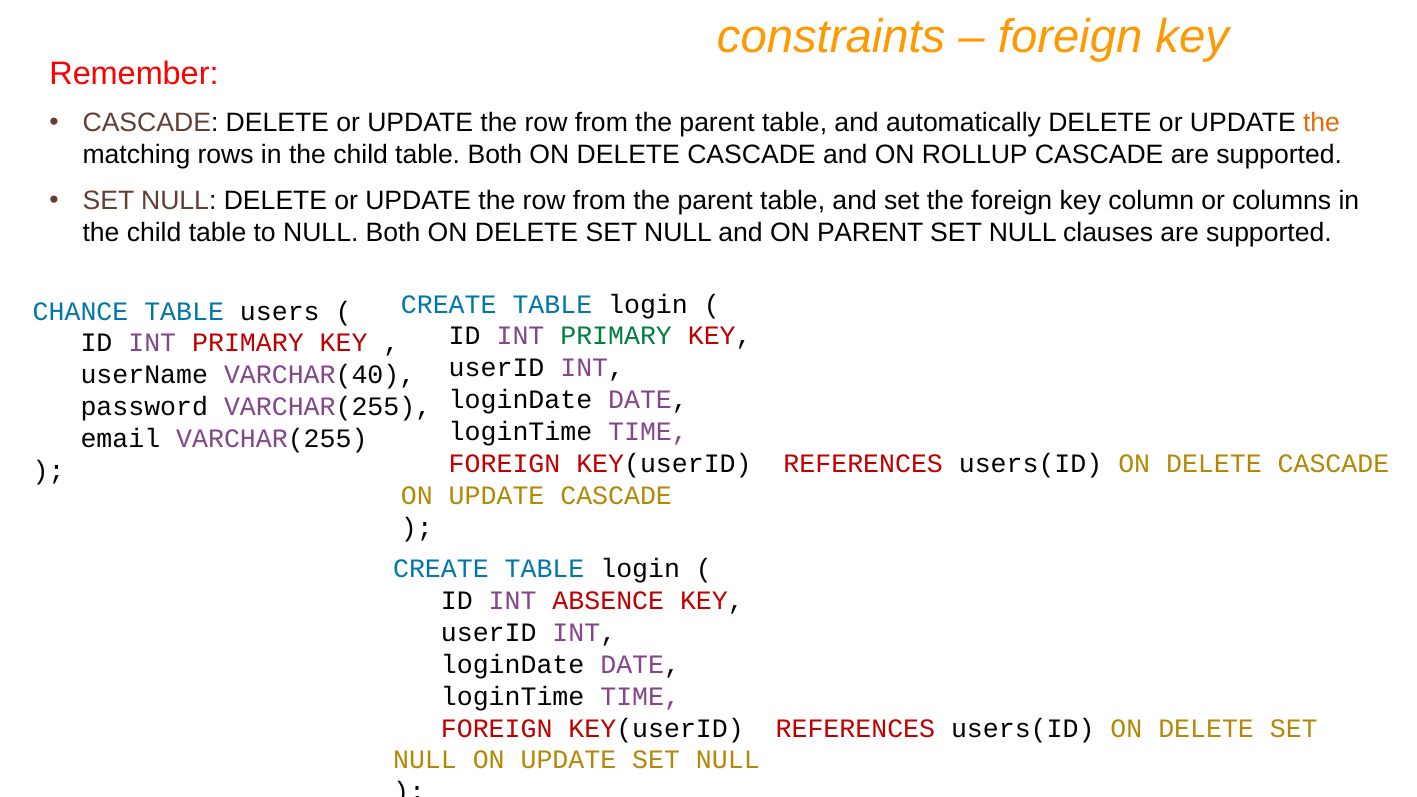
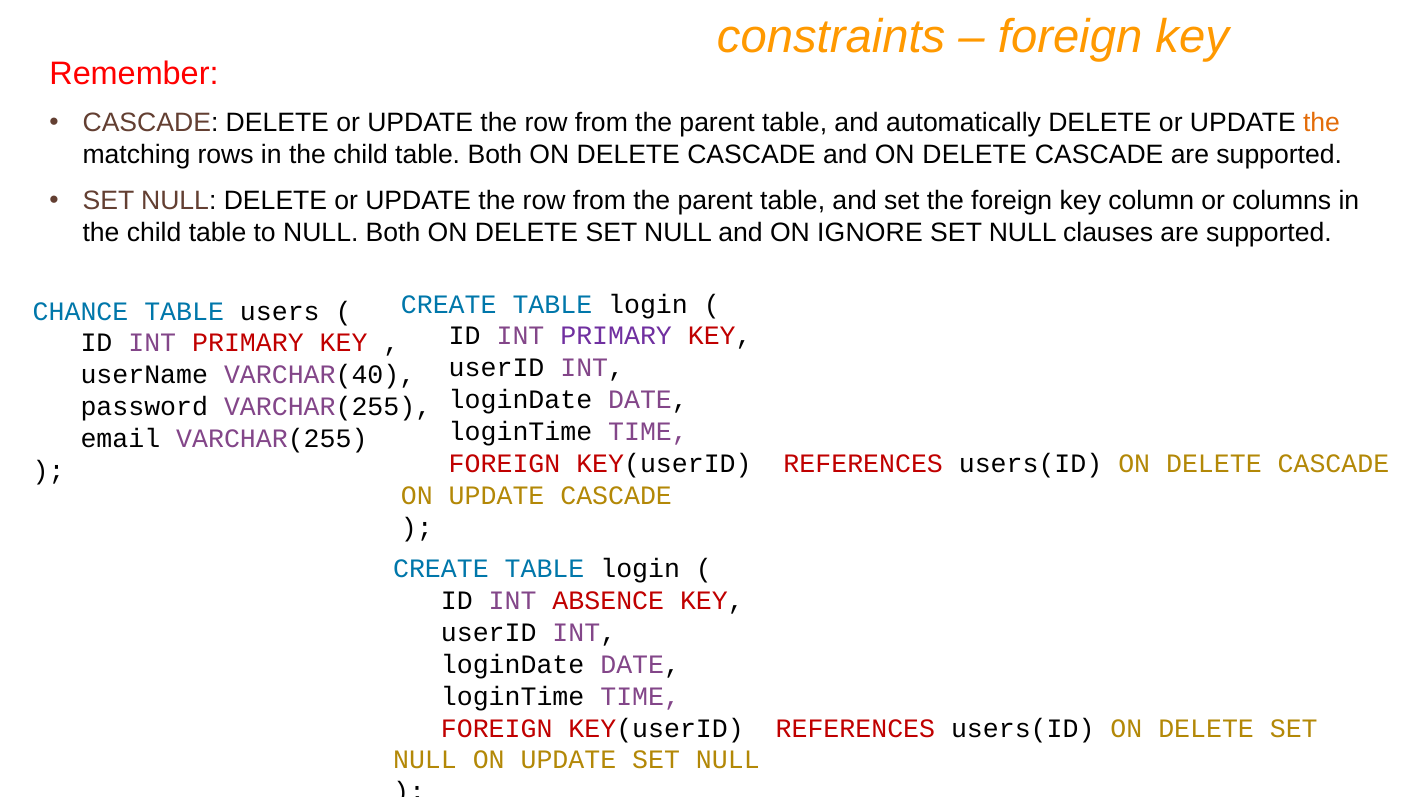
and ON ROLLUP: ROLLUP -> DELETE (975, 155)
ON PARENT: PARENT -> IGNORE (870, 233)
PRIMARY colour: green -> purple (616, 336)
